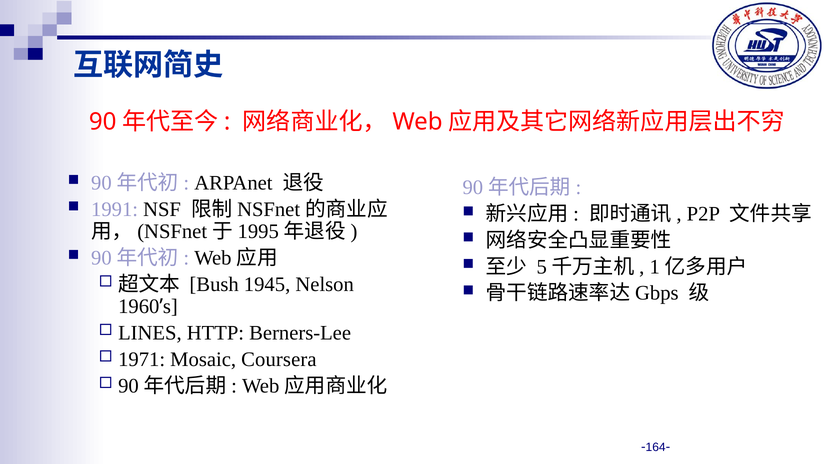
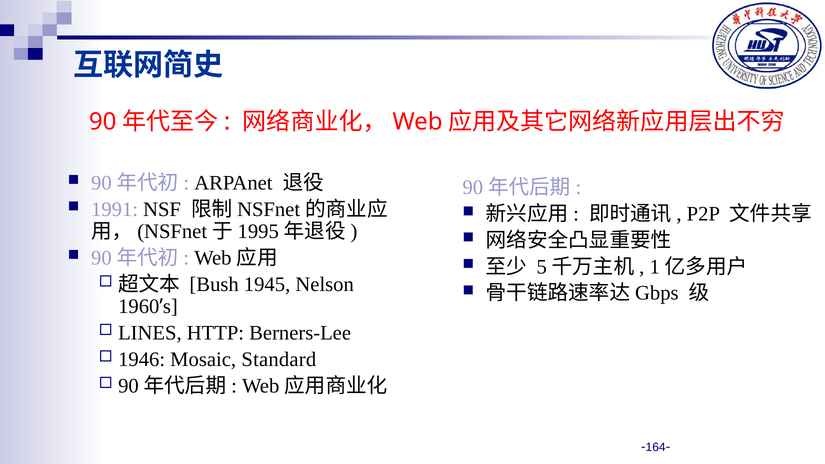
1971: 1971 -> 1946 (142, 359)
Coursera: Coursera -> Standard (279, 359)
